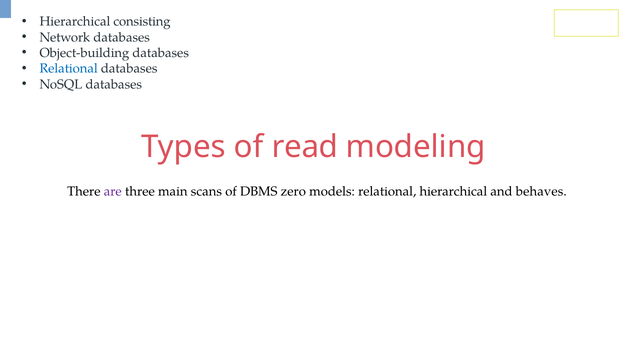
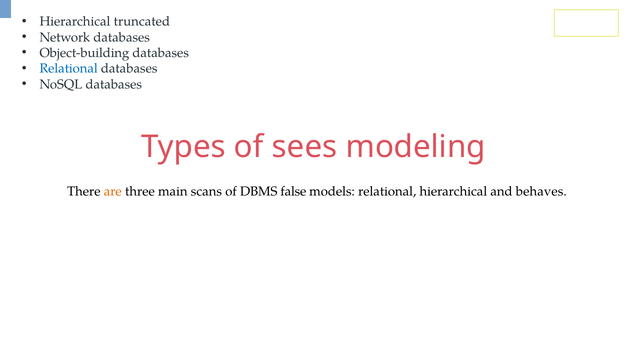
consisting: consisting -> truncated (142, 22)
read: read -> sees (305, 147)
are colour: purple -> orange (113, 191)
zero: zero -> false (293, 191)
